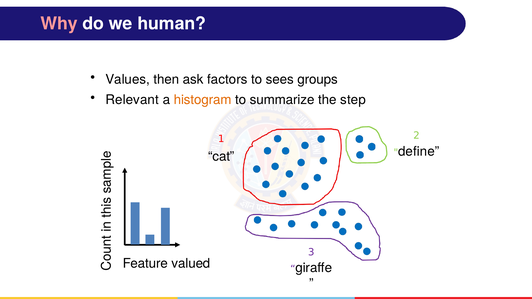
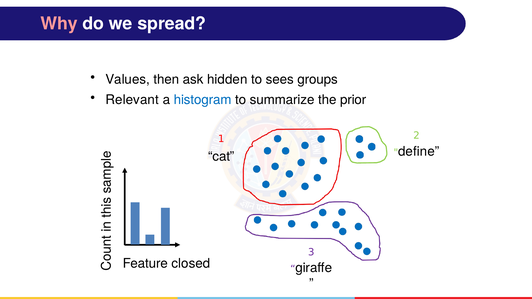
human: human -> spread (172, 24)
factors: factors -> hidden (227, 80)
histogram colour: orange -> blue (203, 100)
step: step -> prior (353, 100)
valued: valued -> closed (191, 264)
